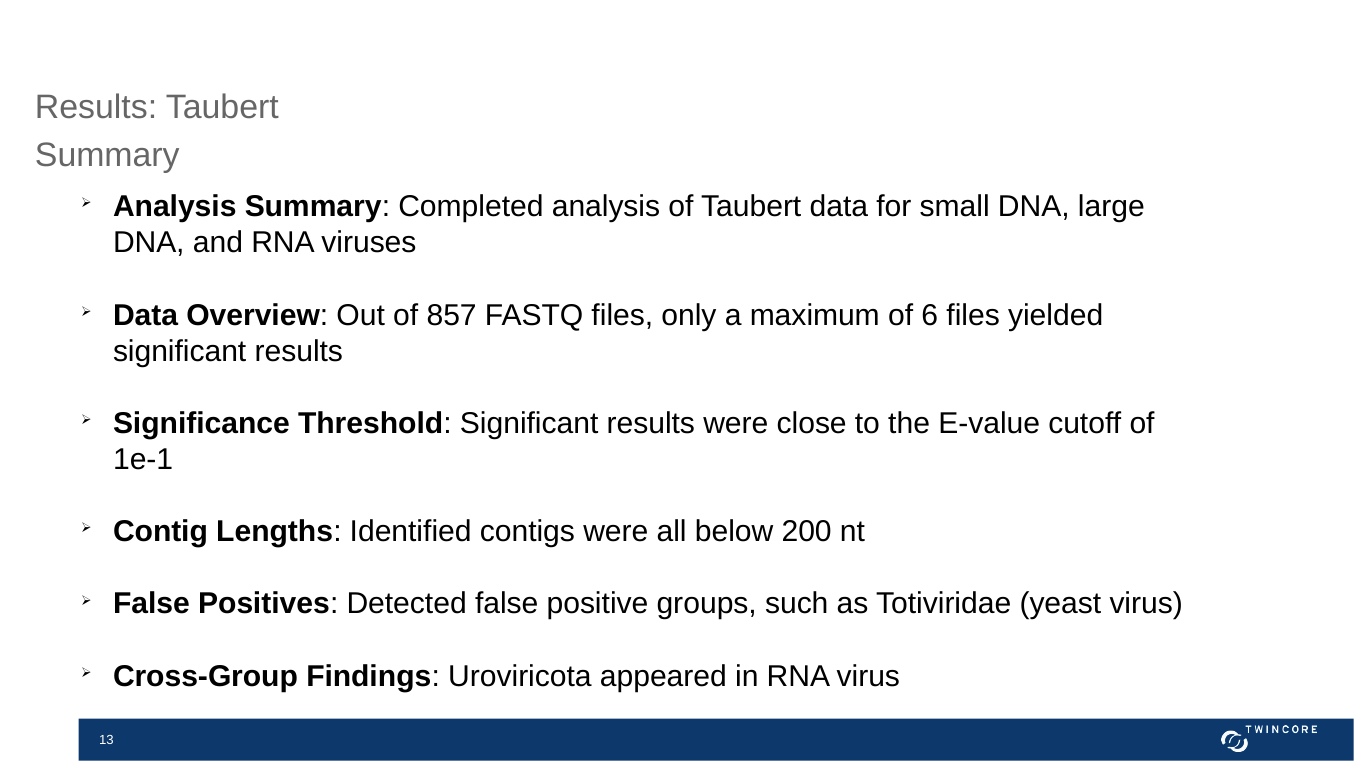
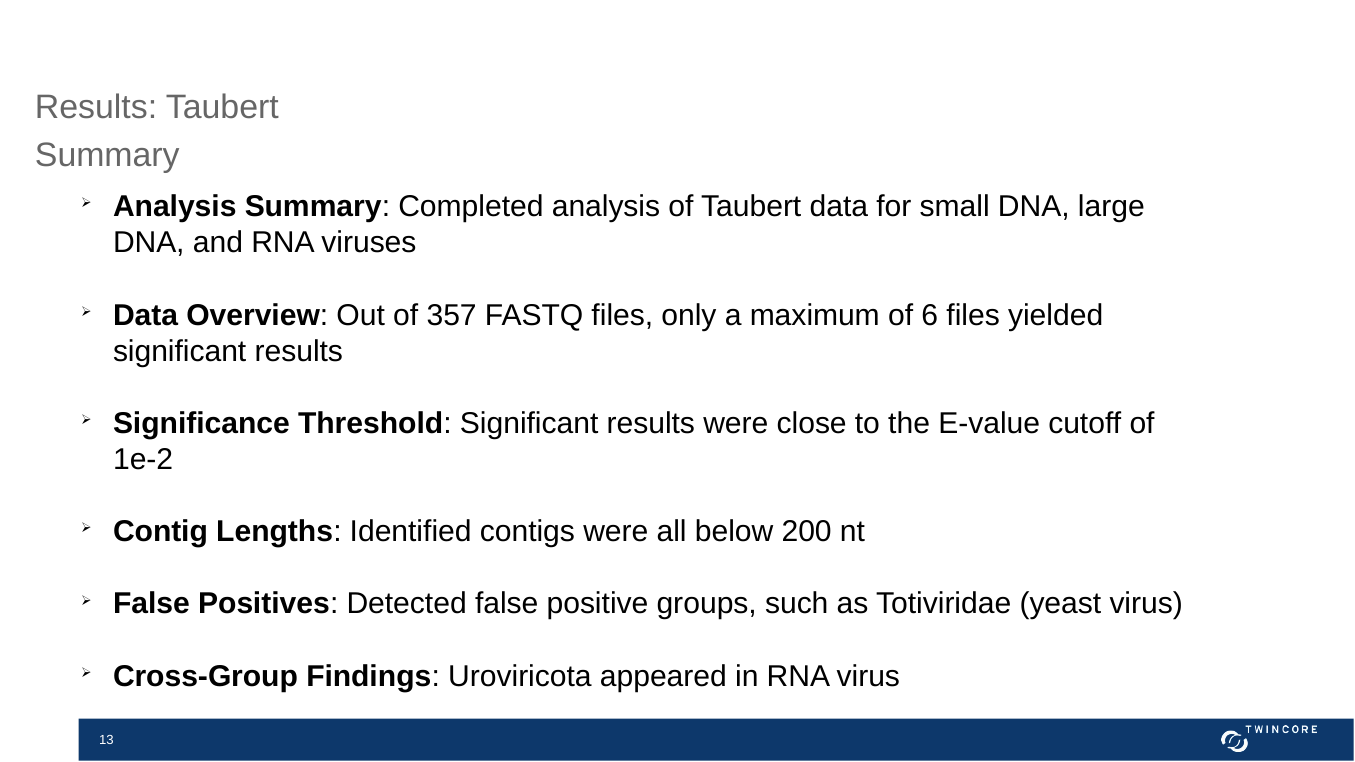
857: 857 -> 357 (452, 315)
1e-1: 1e-1 -> 1e-2 (143, 460)
